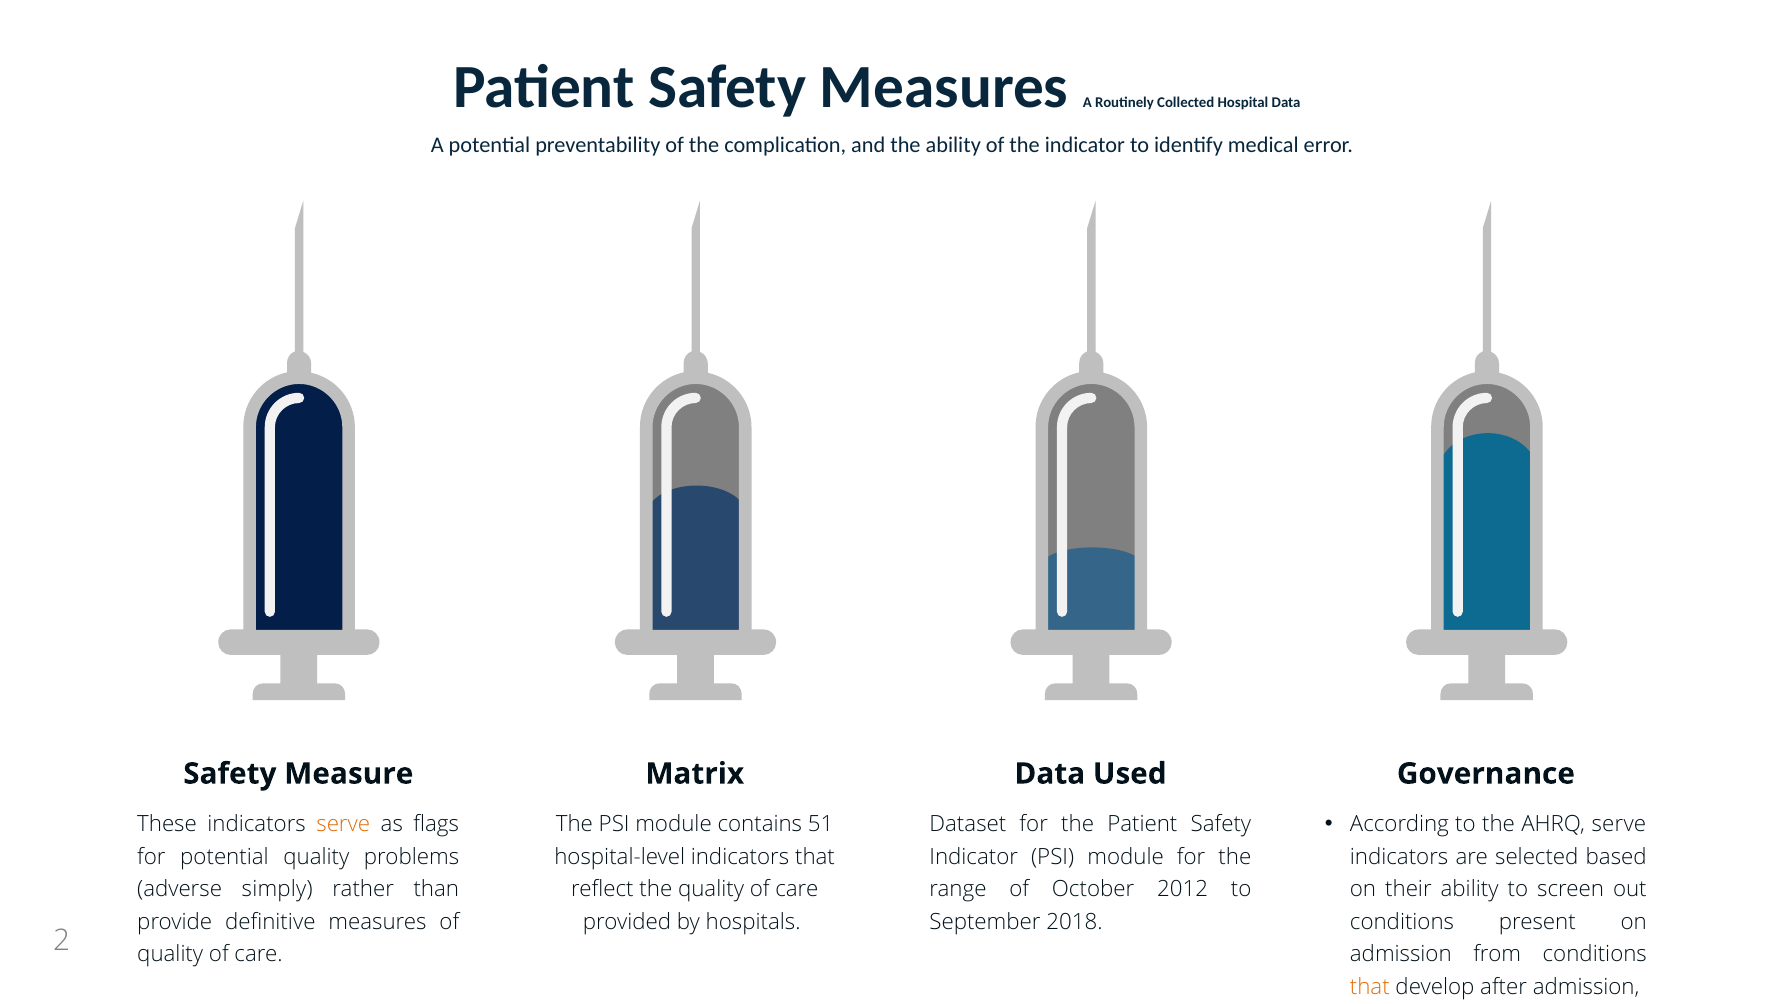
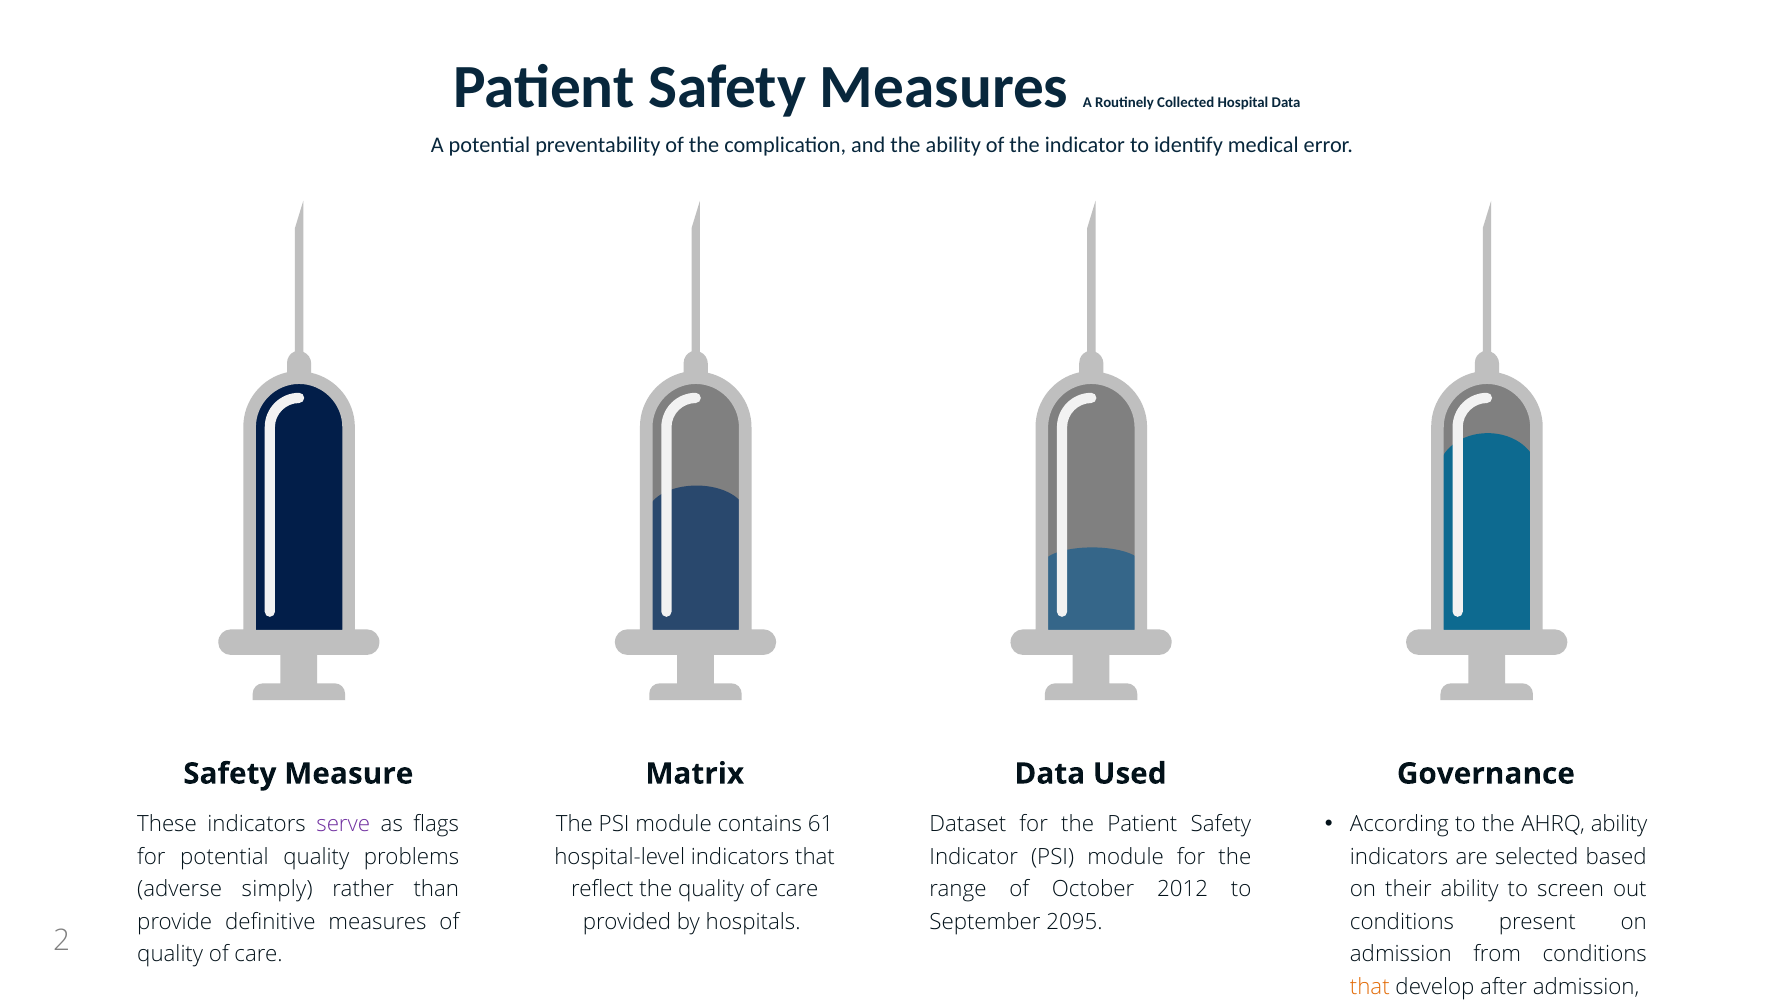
AHRQ serve: serve -> ability (1619, 824)
51: 51 -> 61 (821, 824)
serve colour: orange -> purple (343, 824)
2018: 2018 -> 2095 (1074, 922)
